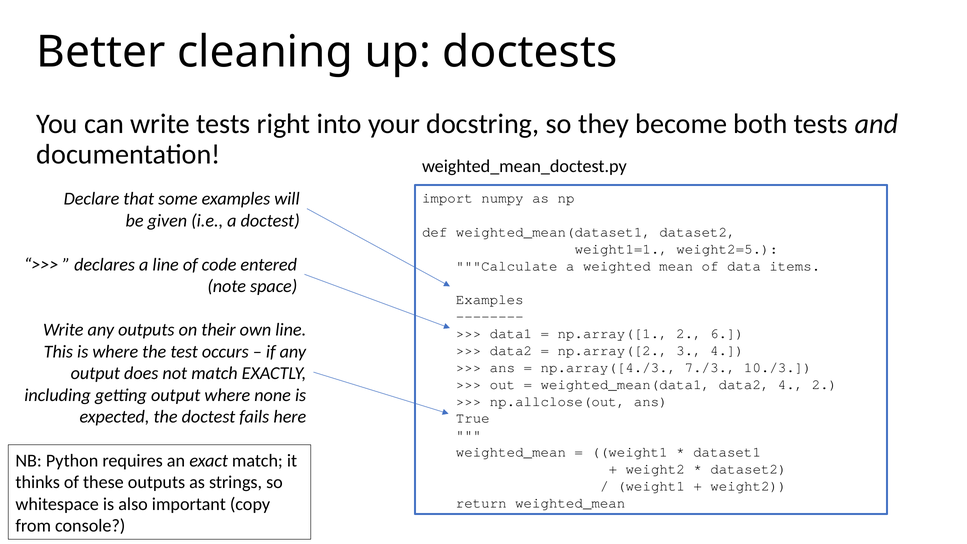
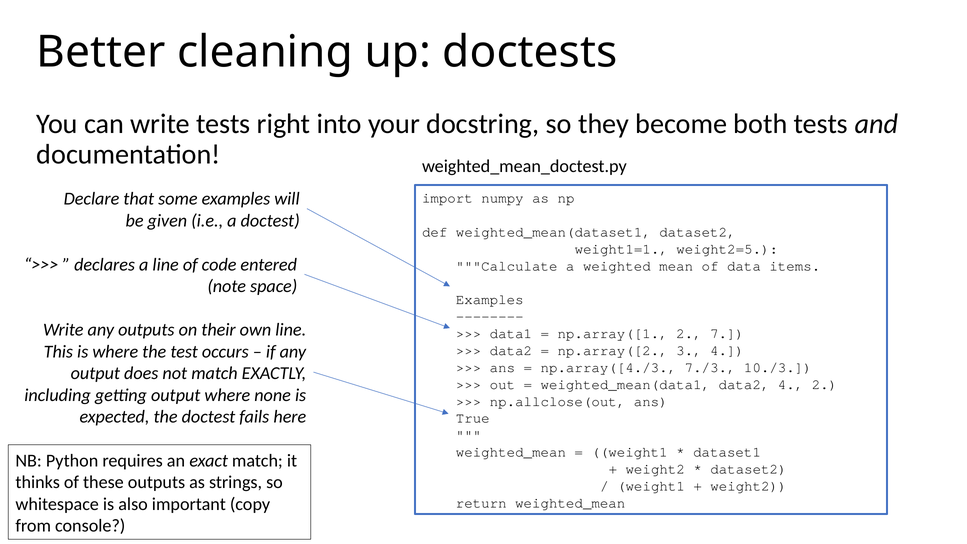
6: 6 -> 7 (727, 334)
